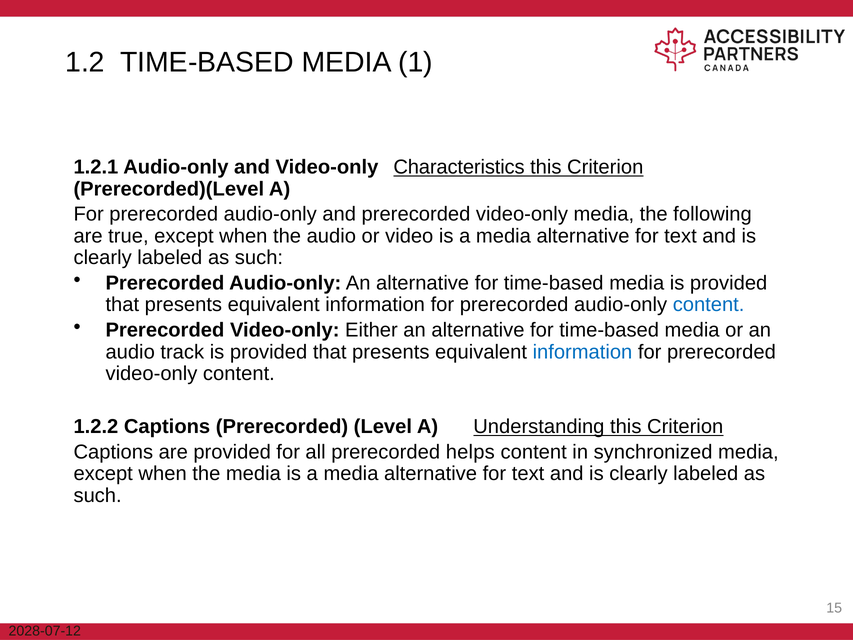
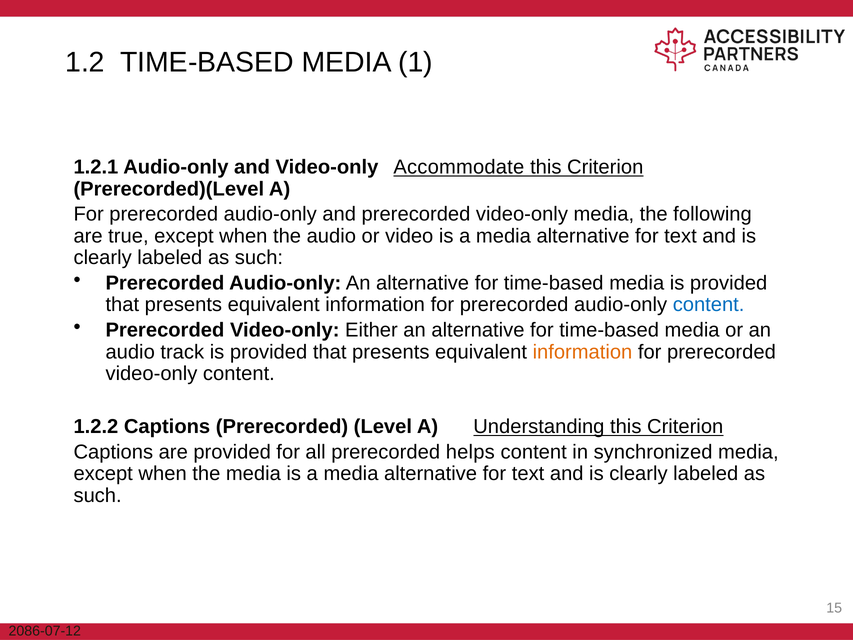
Characteristics: Characteristics -> Accommodate (459, 167)
information colour: blue -> orange (582, 352)
2028-07-12: 2028-07-12 -> 2086-07-12 (45, 631)
